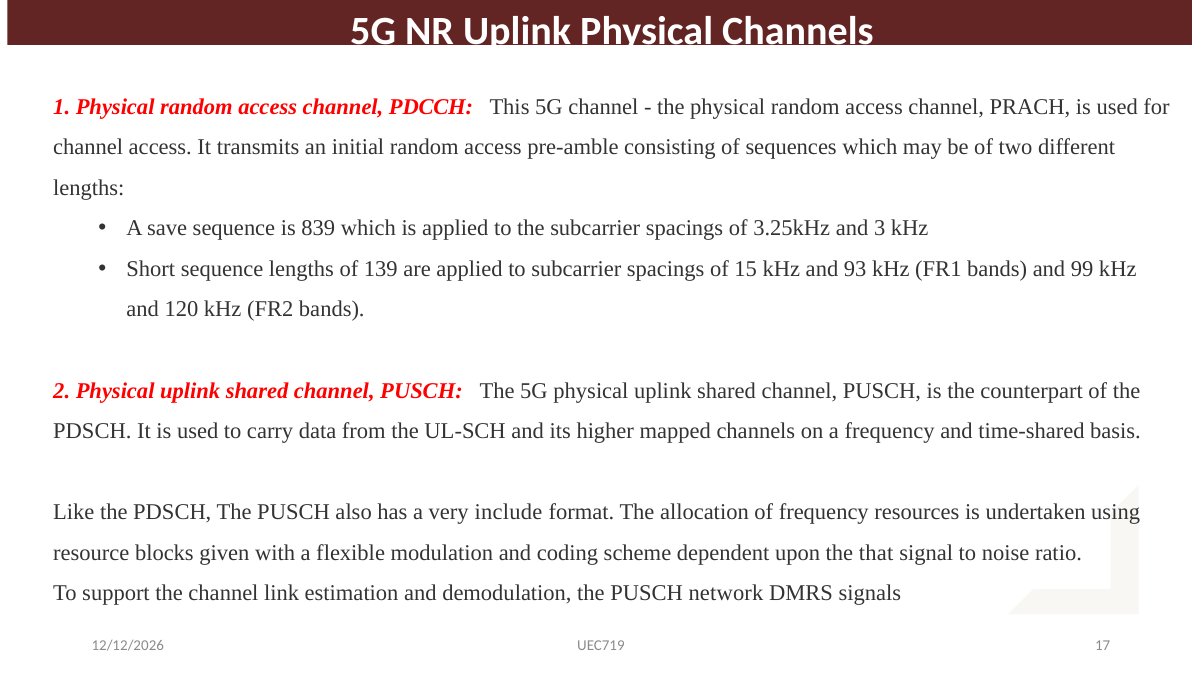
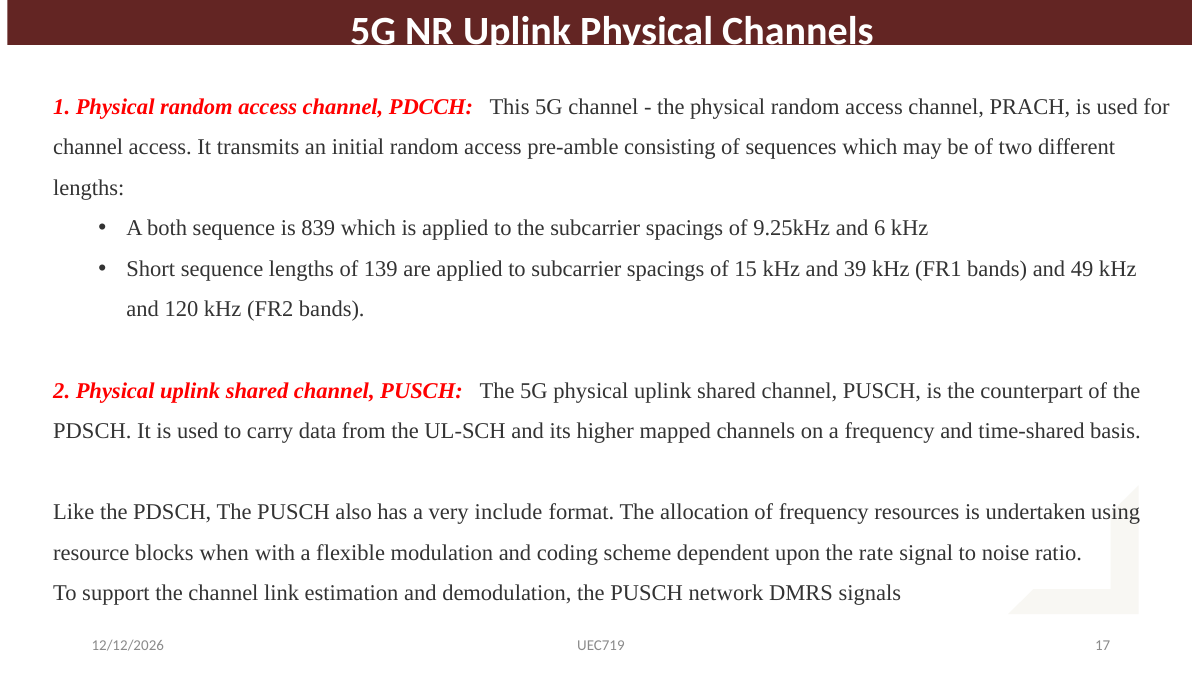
save: save -> both (167, 228)
3.25kHz: 3.25kHz -> 9.25kHz (792, 228)
3: 3 -> 6 (880, 228)
93: 93 -> 39 (855, 269)
99: 99 -> 49 (1082, 269)
given: given -> when (224, 553)
that: that -> rate (876, 553)
